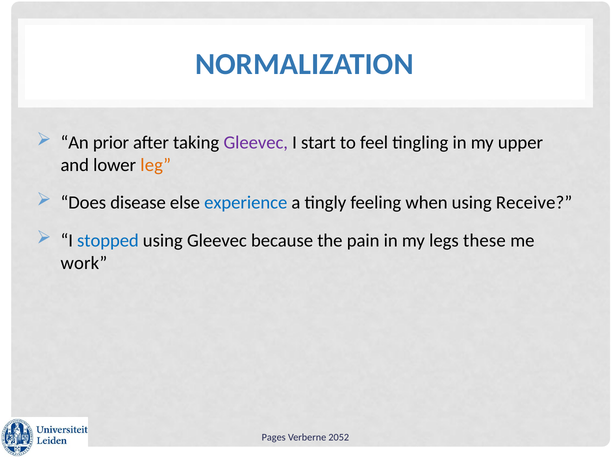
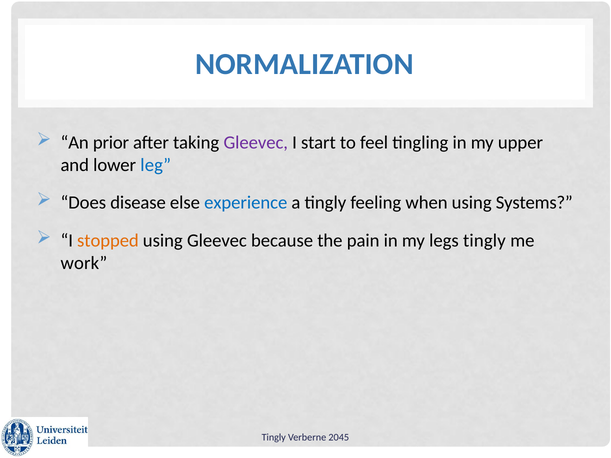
leg colour: orange -> blue (156, 165)
Receive: Receive -> Systems (534, 203)
stopped colour: blue -> orange (108, 241)
legs these: these -> tingly (484, 241)
Pages: Pages -> Tingly (274, 438)
2052: 2052 -> 2045 (339, 438)
